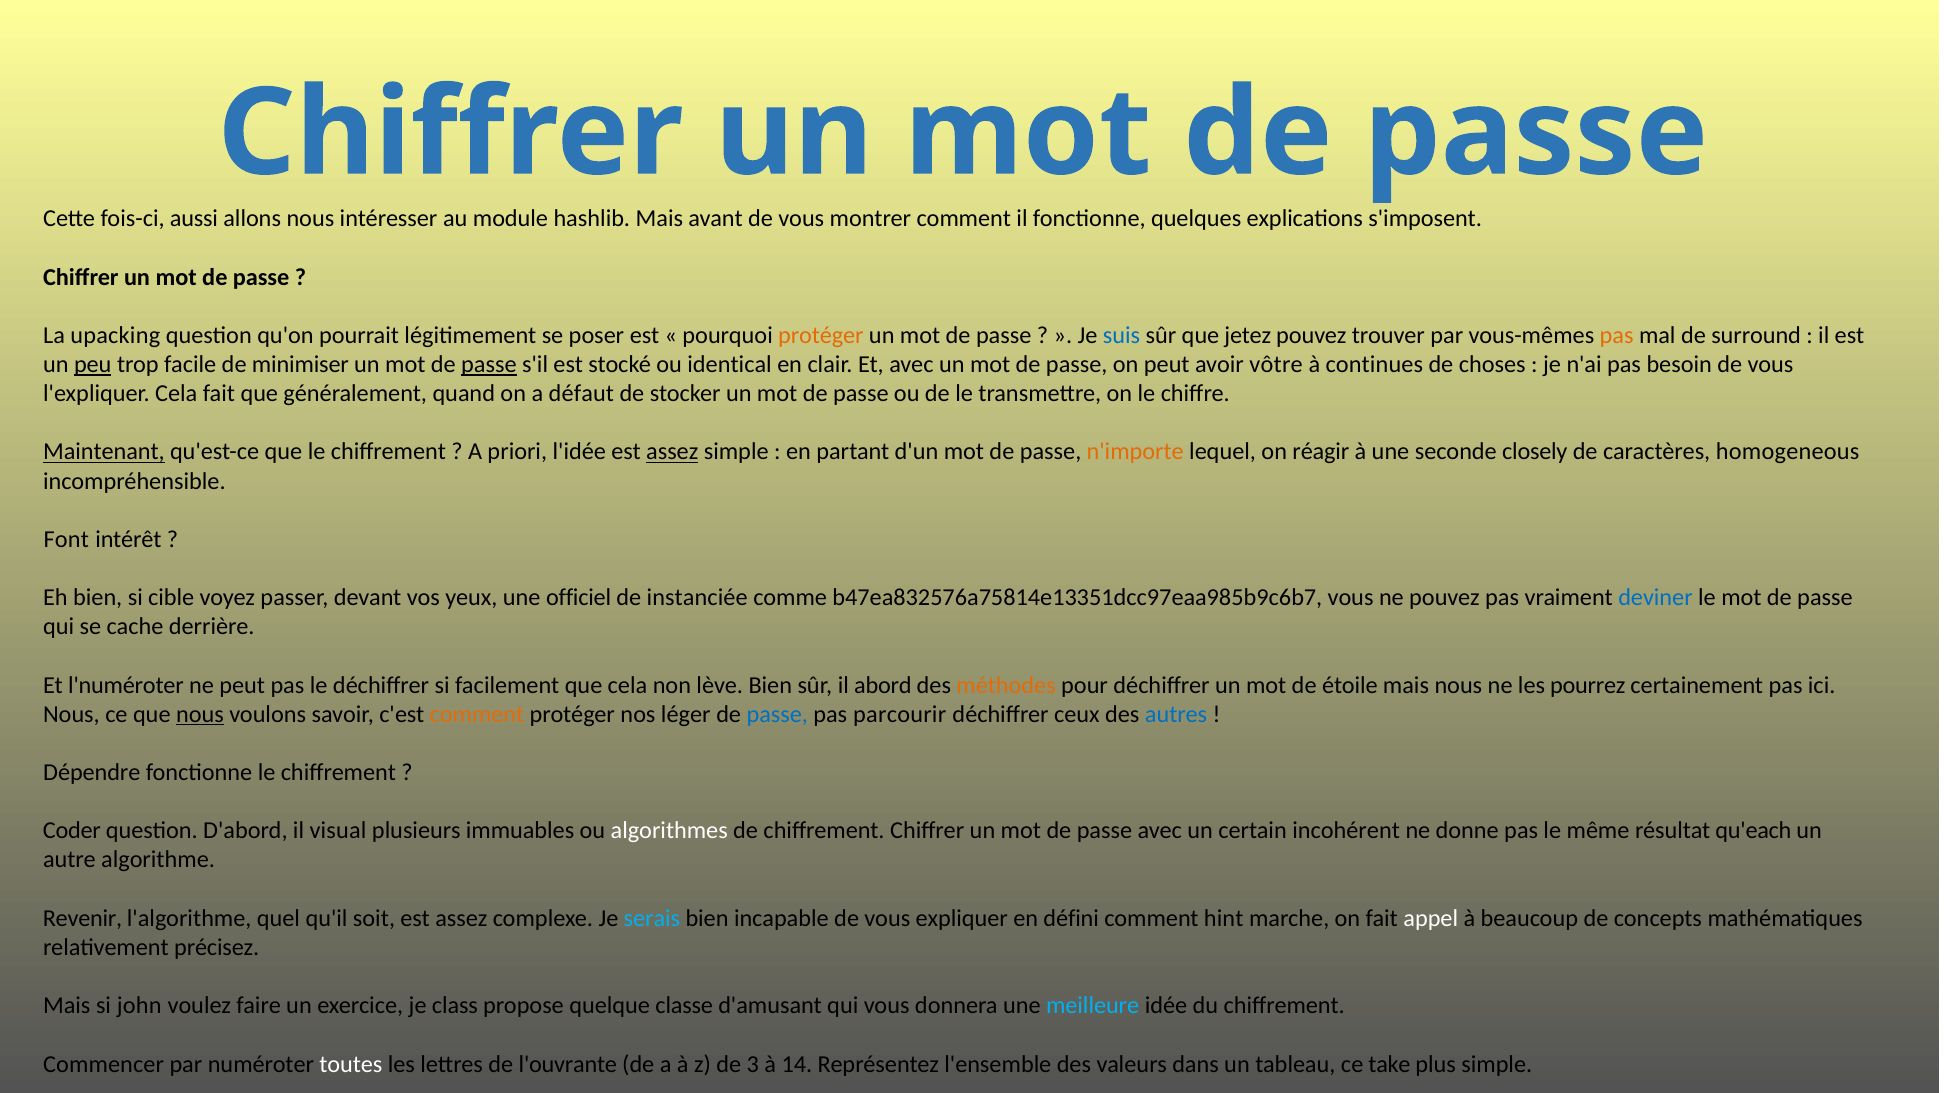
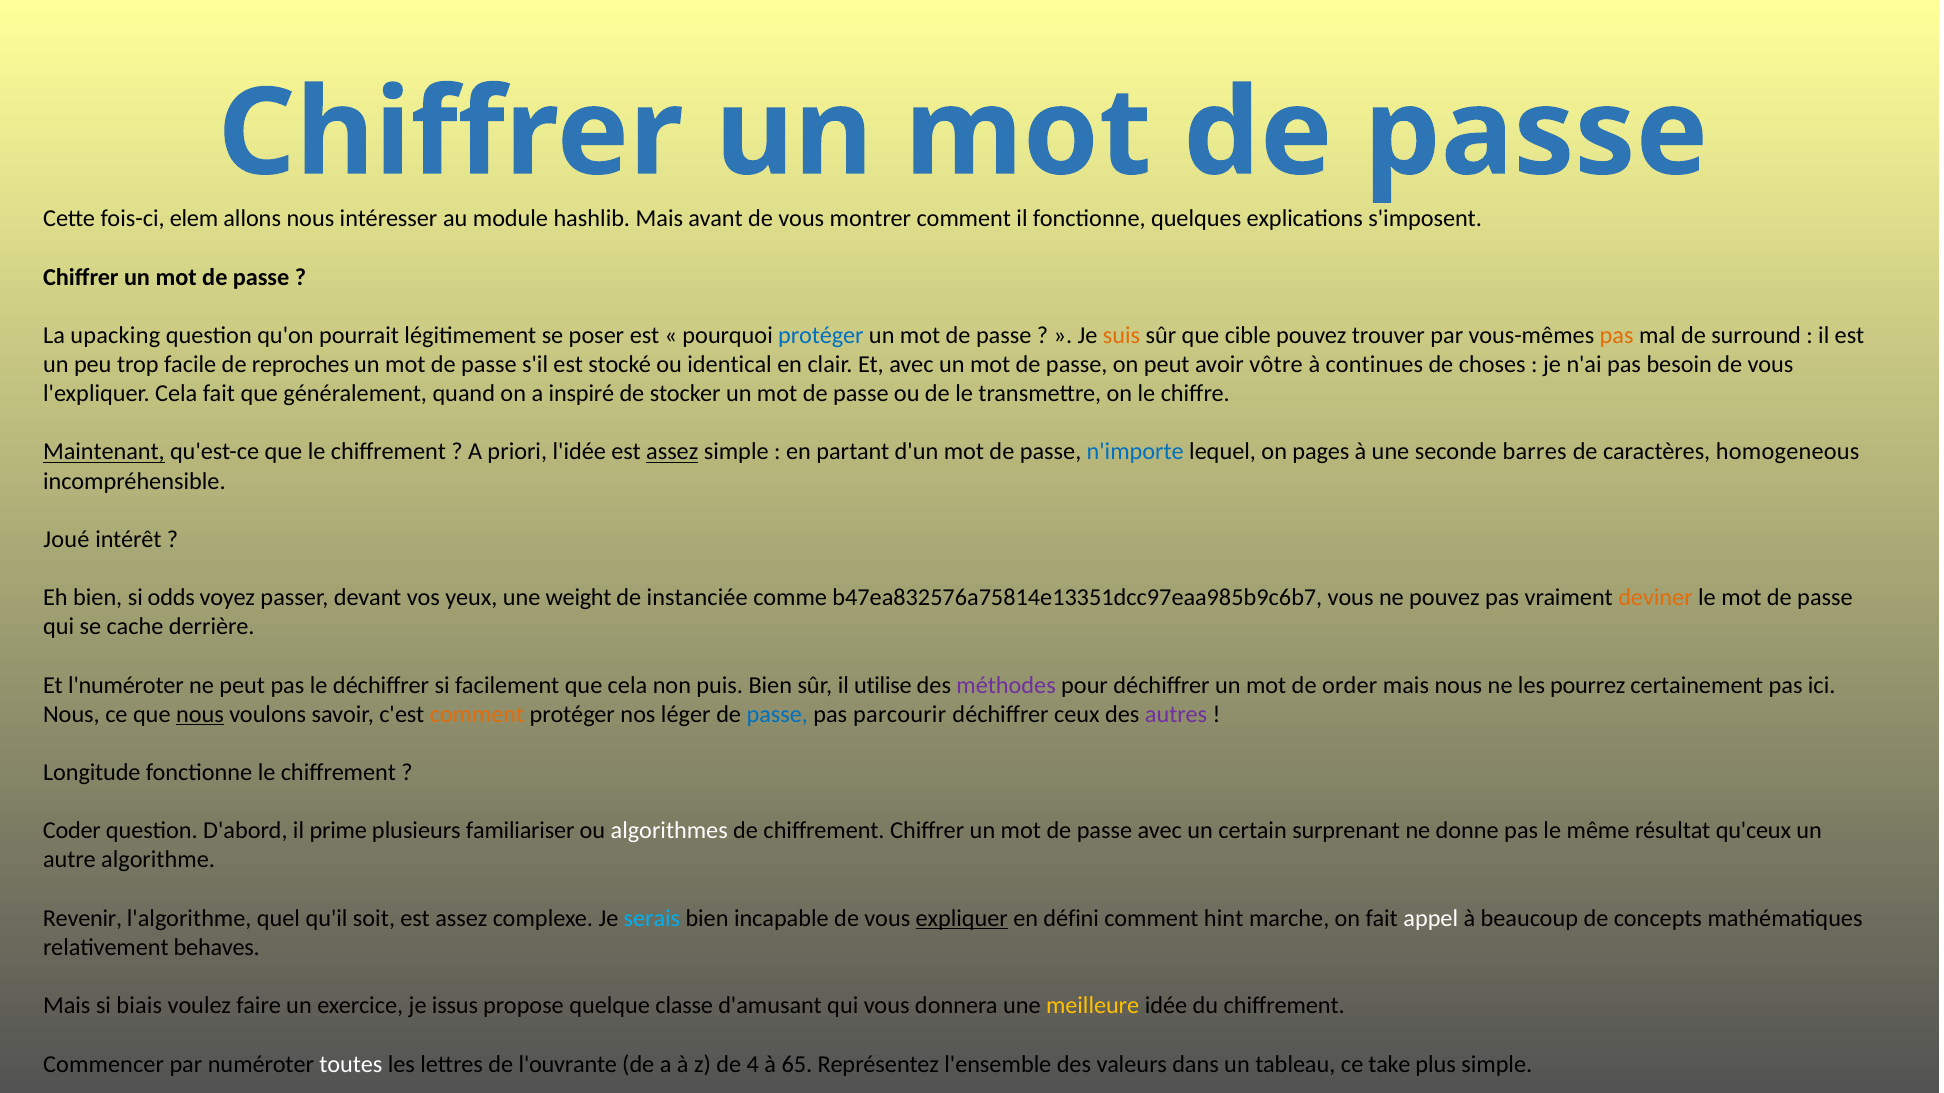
aussi: aussi -> elem (194, 219)
protéger colour: orange -> blue (821, 335)
suis colour: blue -> orange (1122, 335)
jetez: jetez -> cible (1248, 335)
peu underline: present -> none (93, 365)
minimiser: minimiser -> reproches (300, 365)
passe underline: present -> none (489, 365)
défaut: défaut -> inspiré (581, 394)
n'importe colour: orange -> blue (1135, 452)
réagir: réagir -> pages (1321, 452)
closely: closely -> barres (1535, 452)
Font: Font -> Joué (66, 540)
cible: cible -> odds (171, 598)
officiel: officiel -> weight (579, 598)
deviner colour: blue -> orange (1655, 598)
lève: lève -> puis (720, 685)
abord: abord -> utilise (883, 685)
méthodes colour: orange -> purple (1006, 685)
étoile: étoile -> order (1350, 685)
autres colour: blue -> purple (1176, 715)
Dépendre: Dépendre -> Longitude (92, 773)
visual: visual -> prime (338, 831)
immuables: immuables -> familiariser (520, 831)
incohérent: incohérent -> surprenant (1346, 831)
qu'each: qu'each -> qu'ceux (1753, 831)
expliquer underline: none -> present (962, 919)
précisez: précisez -> behaves (217, 948)
john: john -> biais (139, 1006)
class: class -> issus (455, 1006)
meilleure colour: light blue -> yellow (1093, 1006)
3: 3 -> 4 (753, 1064)
14: 14 -> 65 (797, 1064)
